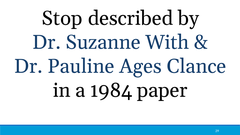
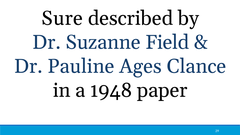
Stop: Stop -> Sure (62, 18)
With: With -> Field (167, 42)
1984: 1984 -> 1948 (111, 90)
